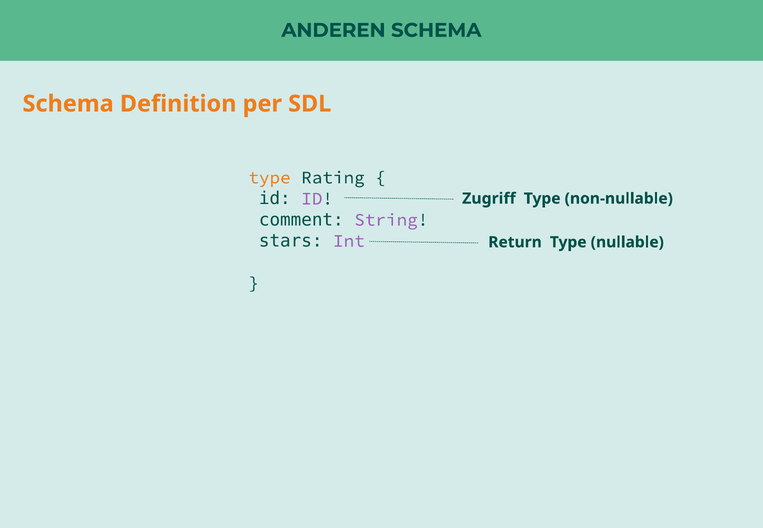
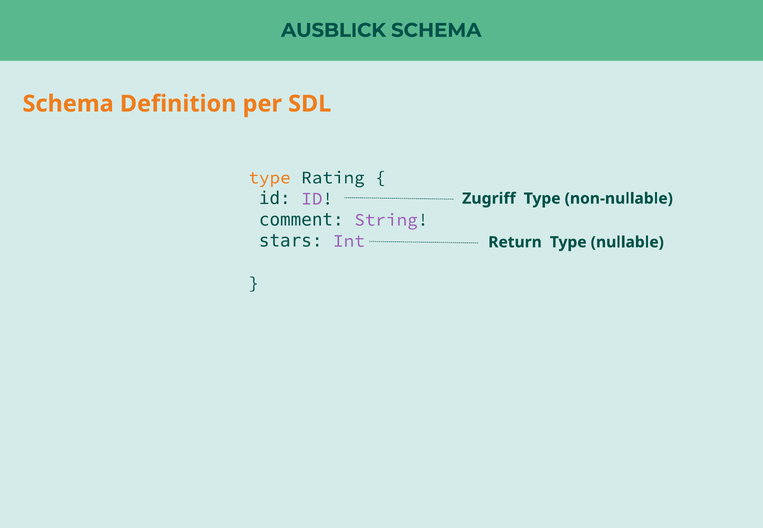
ANDEREN: ANDEREN -> AUSBLICK (333, 30)
